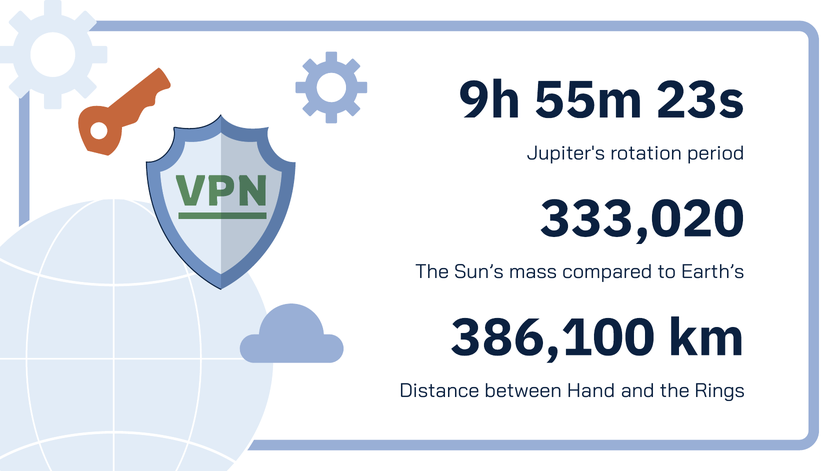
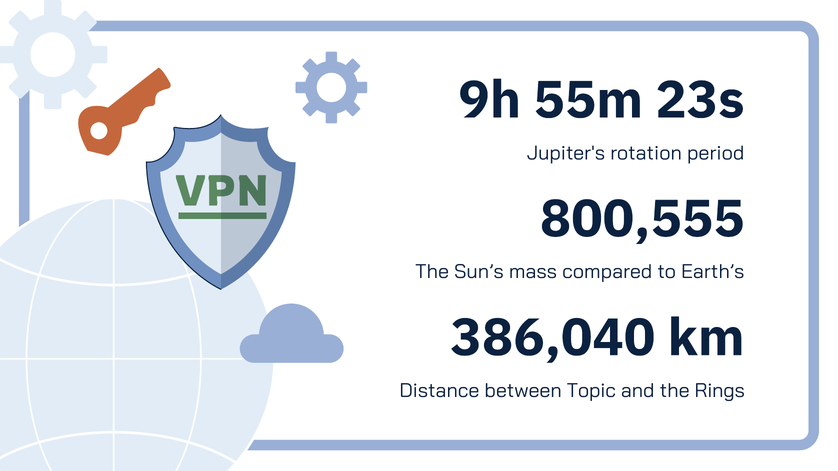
333,020: 333,020 -> 800,555 (642, 219)
386,100: 386,100 -> 386,040 (553, 338)
Hand: Hand -> Topic (591, 391)
